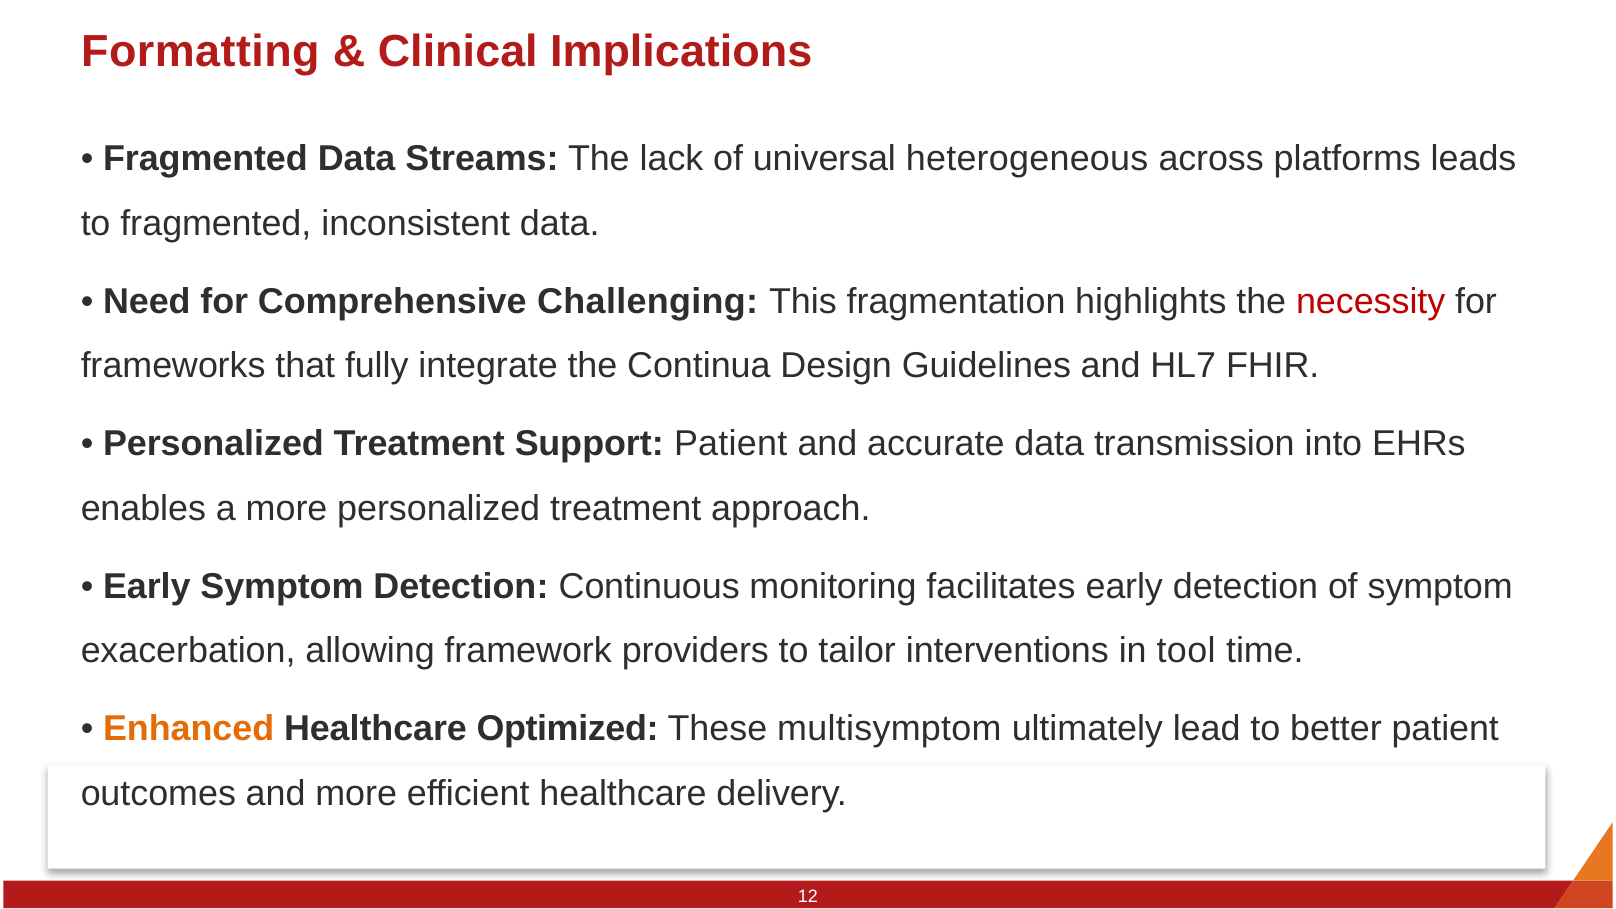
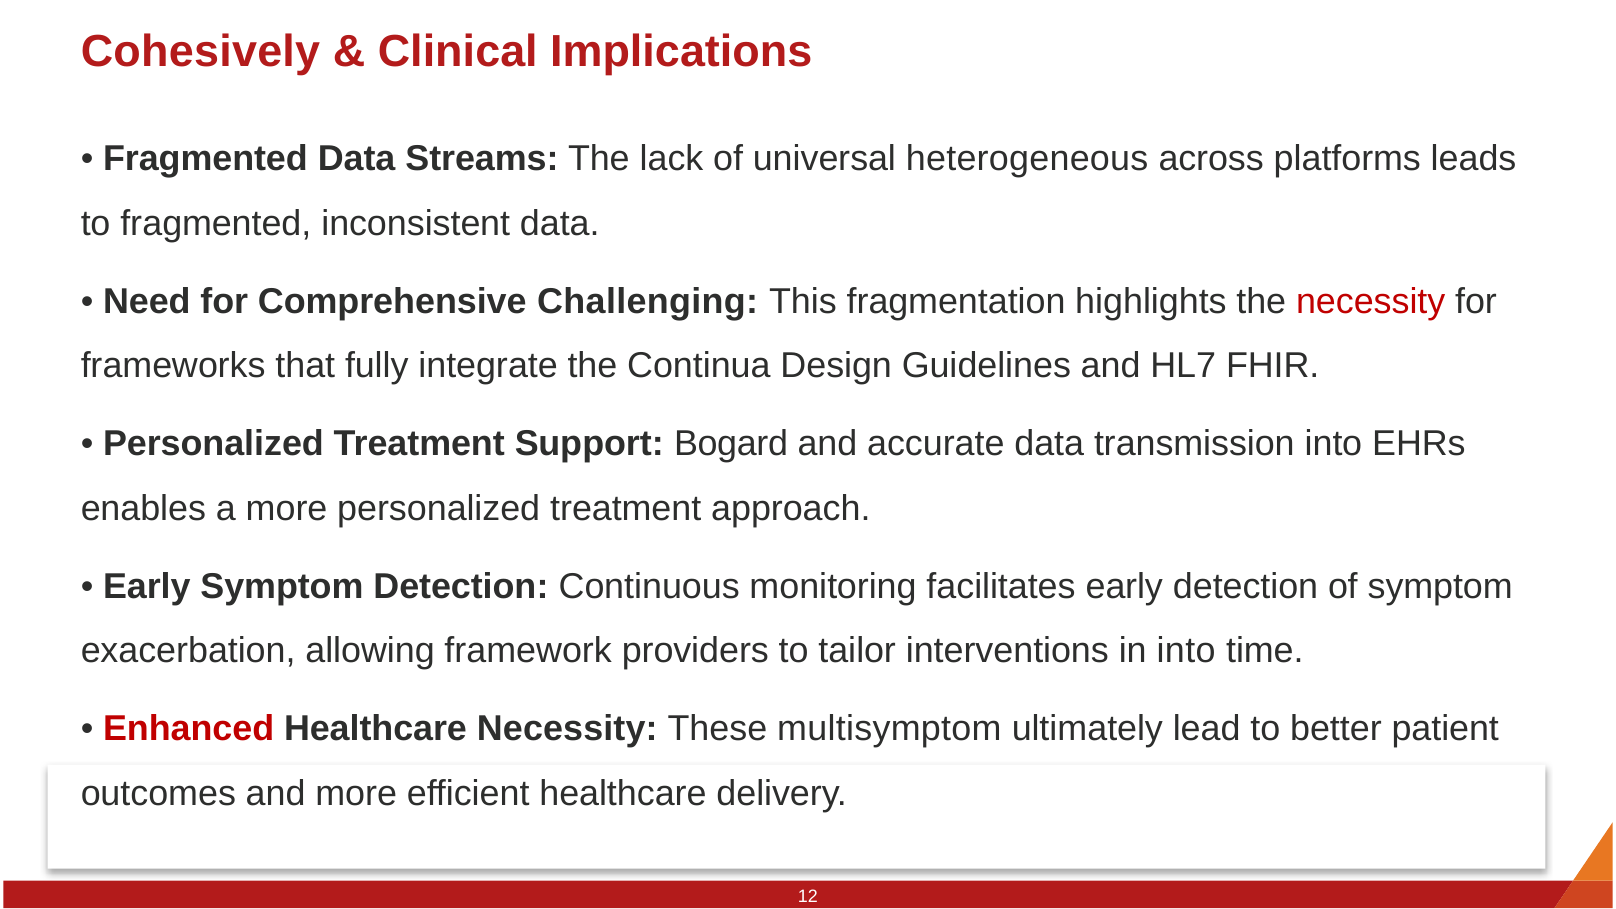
Formatting: Formatting -> Cohesively (200, 52)
Support Patient: Patient -> Bogard (731, 444)
in tool: tool -> into (1186, 651)
Enhanced colour: orange -> red (189, 729)
Healthcare Optimized: Optimized -> Necessity (567, 729)
